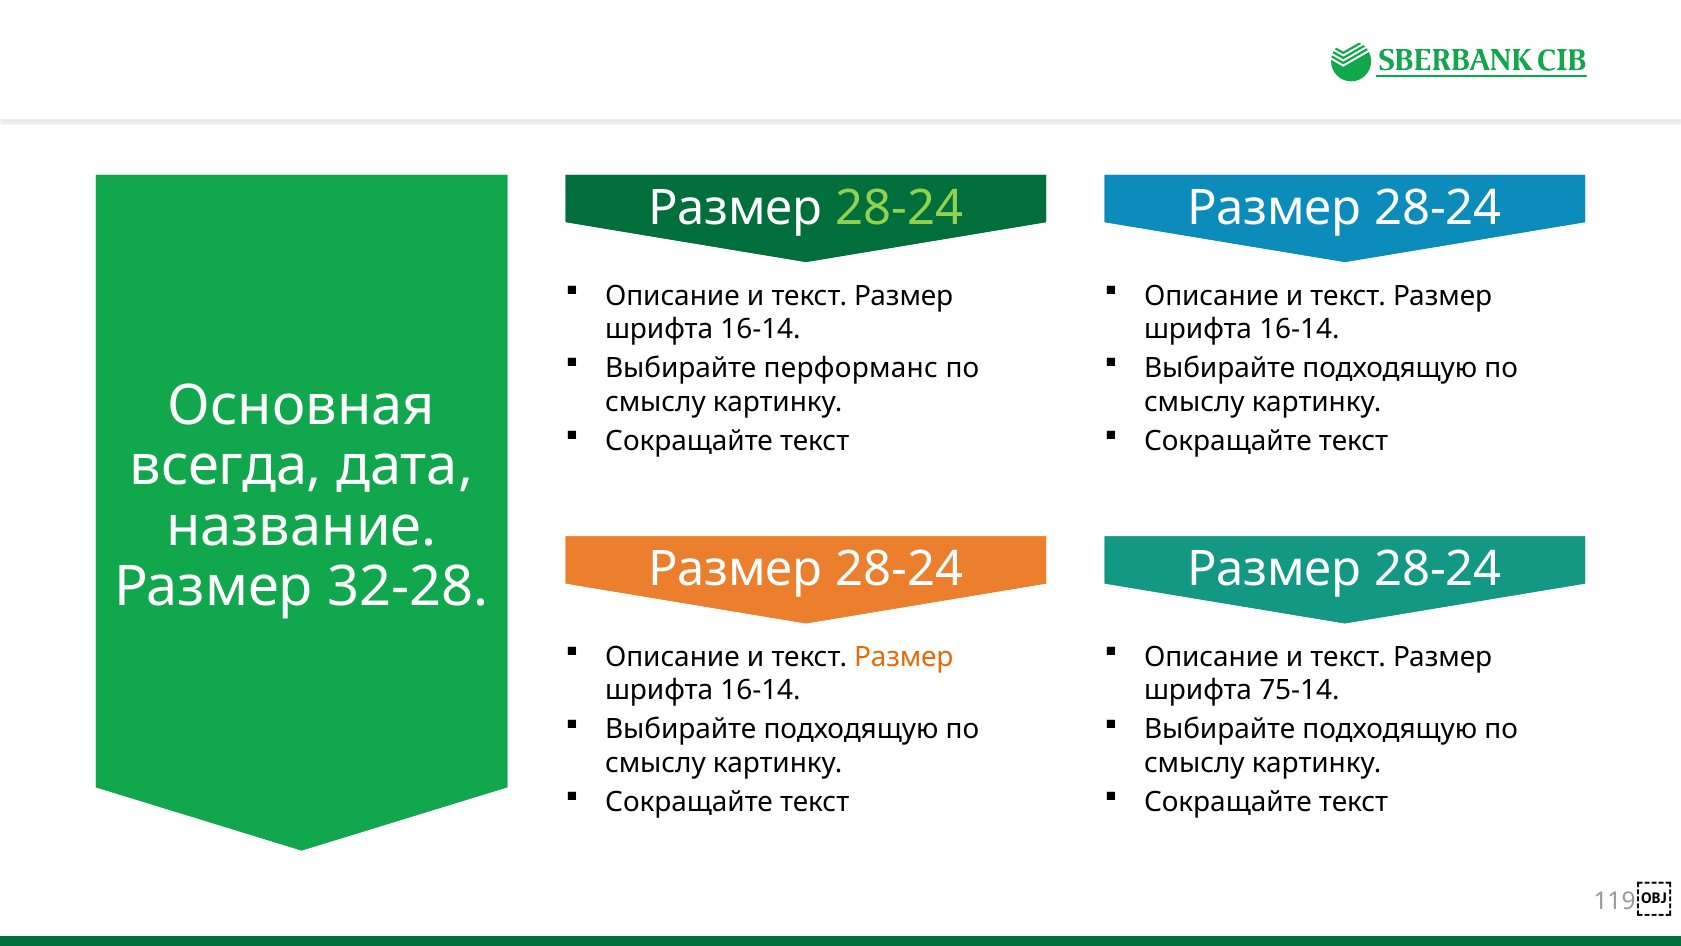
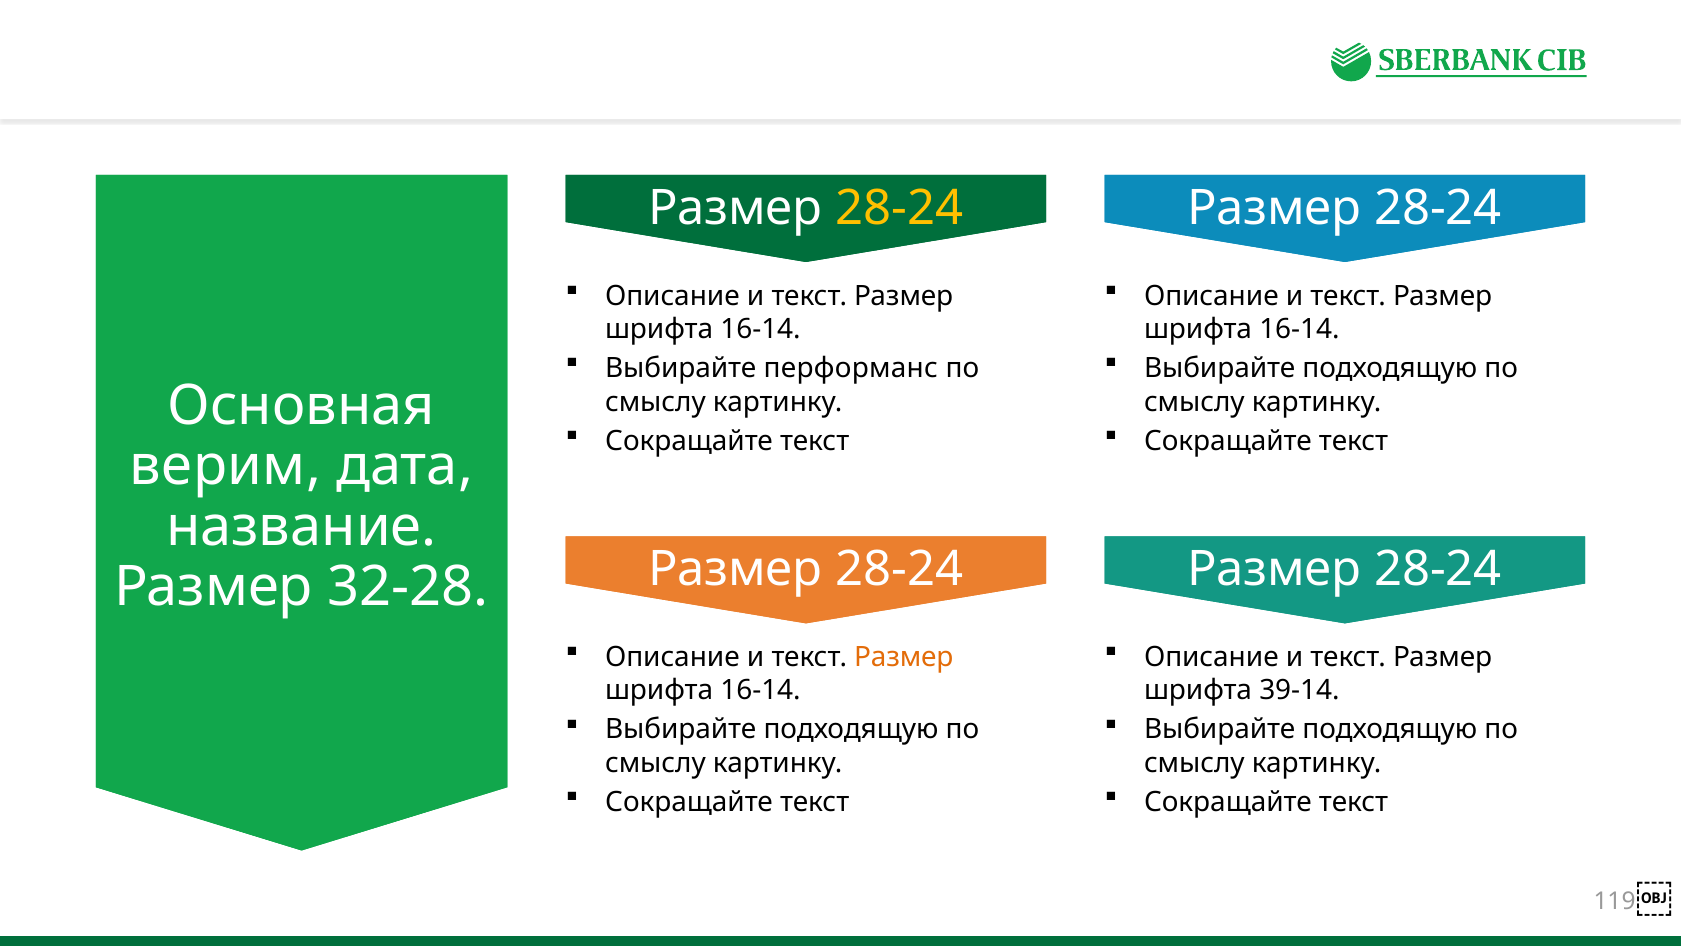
28-24 colour: light green -> yellow (899, 208)
всегда: всегда -> верим (226, 466)
75-14: 75-14 -> 39-14 (1299, 690)
